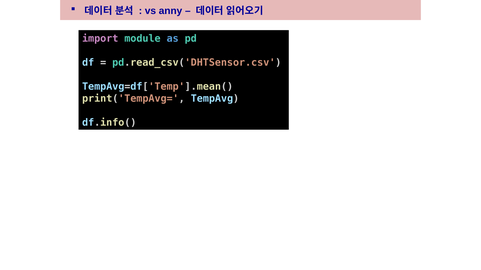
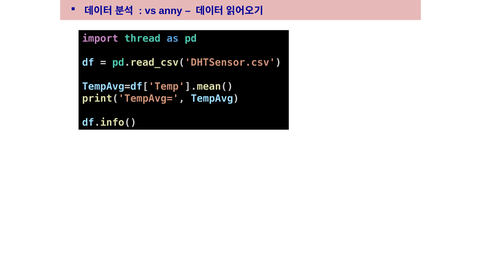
module: module -> thread (142, 39)
